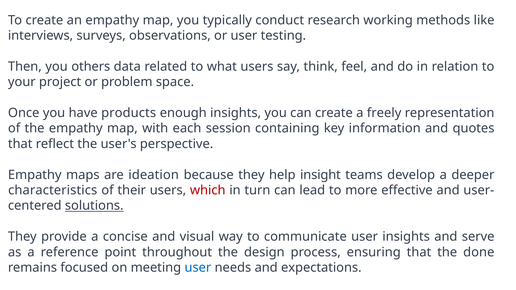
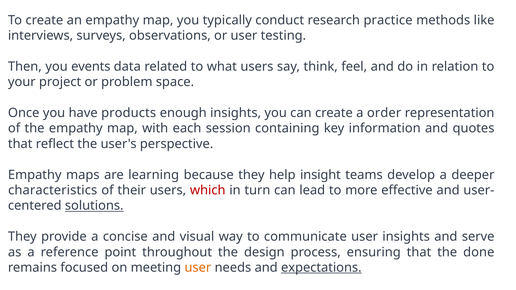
working: working -> practice (388, 20)
others: others -> events (91, 67)
freely: freely -> order (384, 113)
ideation: ideation -> learning (154, 175)
user colour: blue -> orange (198, 268)
expectations underline: none -> present (321, 268)
